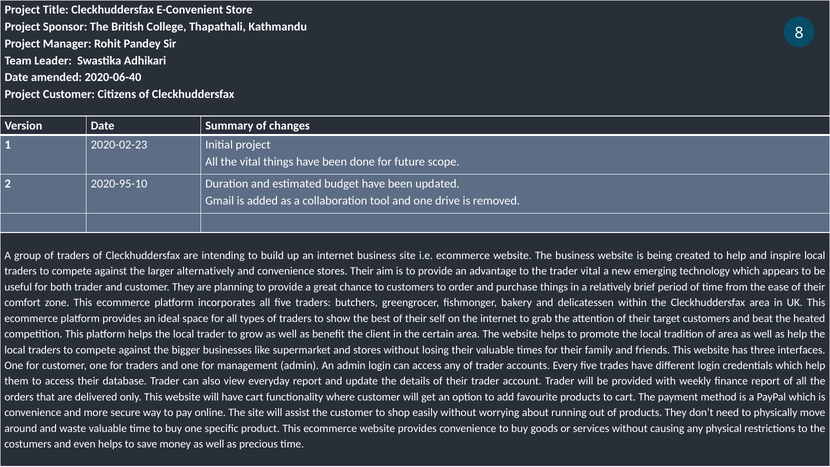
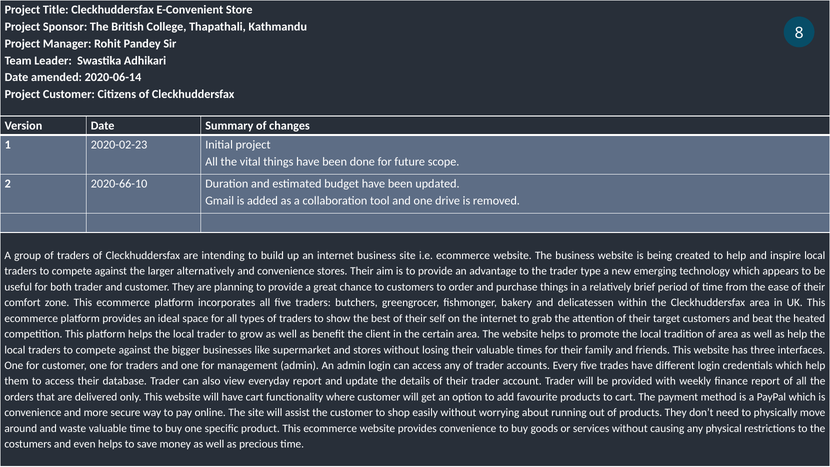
2020-06-40: 2020-06-40 -> 2020-06-14 (113, 77)
2020-95-10: 2020-95-10 -> 2020-66-10 (119, 184)
trader vital: vital -> type (591, 271)
